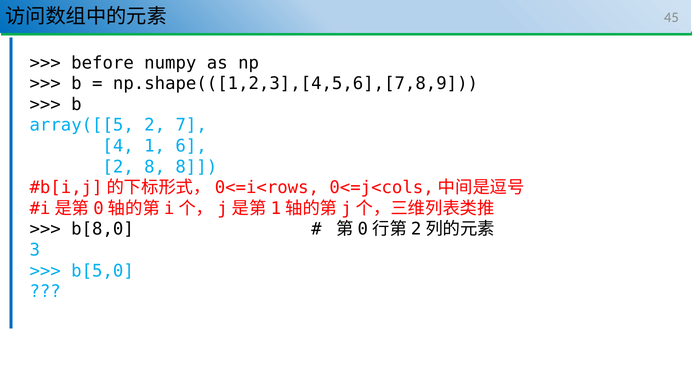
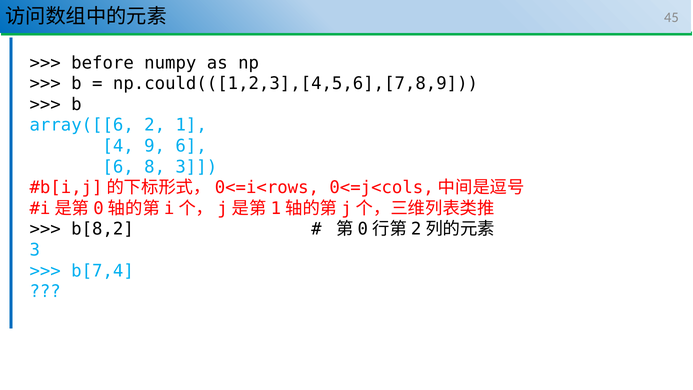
np.shape(([1,2,3],[4,5,6],[7,8,9: np.shape(([1,2,3],[4,5,6],[7,8,9 -> np.could(([1,2,3],[4,5,6],[7,8,9 (295, 84)
array([[5: array([[5 -> array([[6 (82, 125)
7: 7 -> 1 (191, 125)
1: 1 -> 9 (155, 146)
2: 2 -> 6 (118, 167)
8 8: 8 -> 3 (196, 167)
b[8,0: b[8,0 -> b[8,2 (103, 229)
b[5,0: b[5,0 -> b[7,4 (103, 271)
